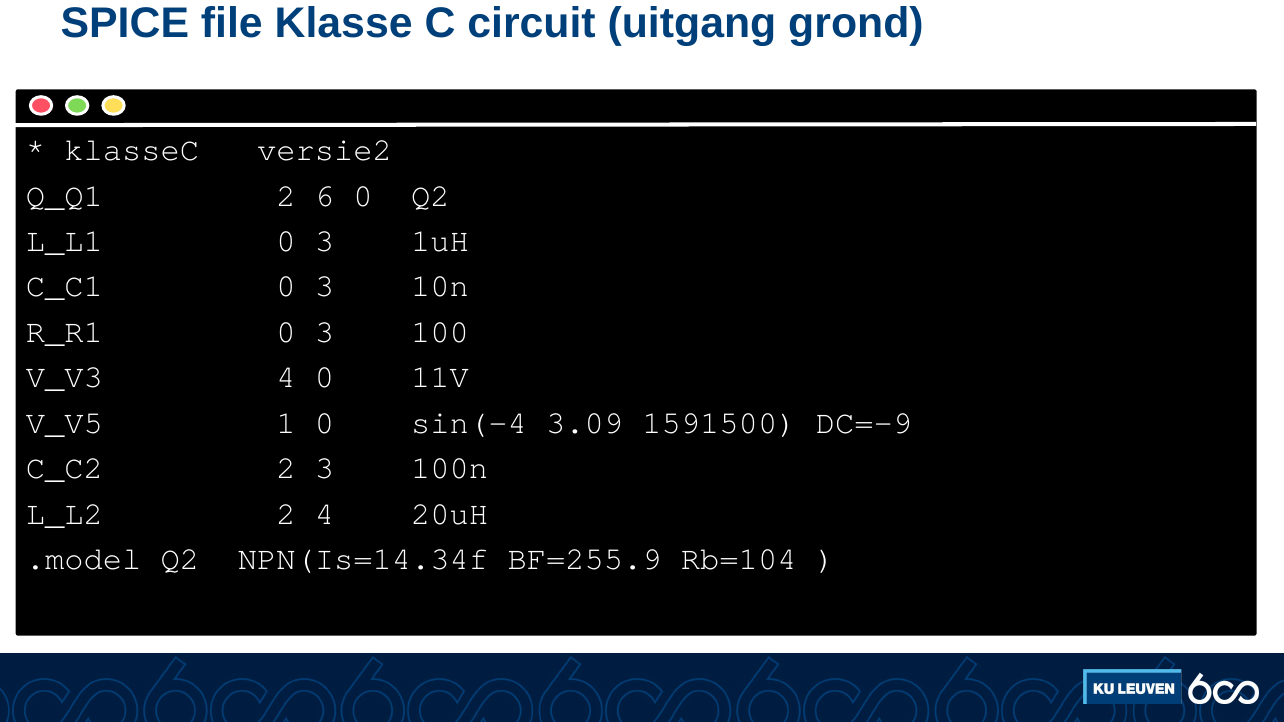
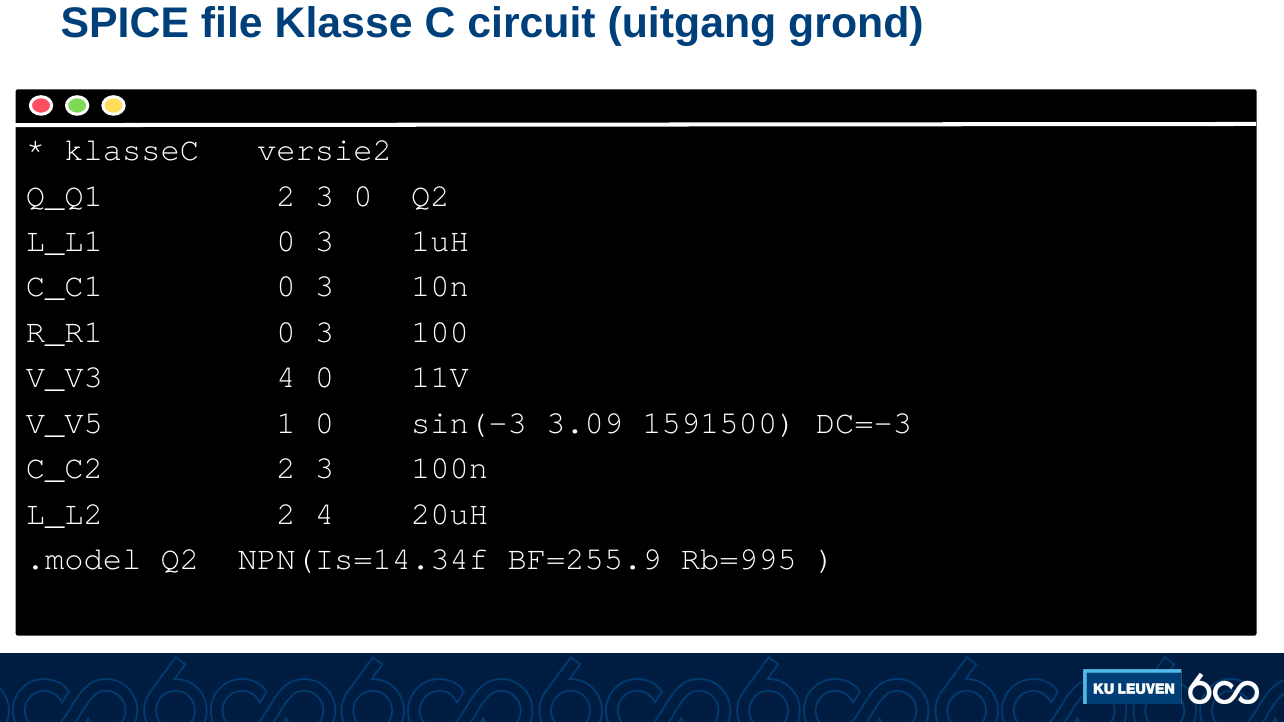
Q_Q1 2 6: 6 -> 3 (324, 195)
sin(-4: sin(-4 -> sin(-3 (469, 423)
DC=-9: DC=-9 -> DC=-3 (864, 423)
Rb=104: Rb=104 -> Rb=995 (739, 559)
